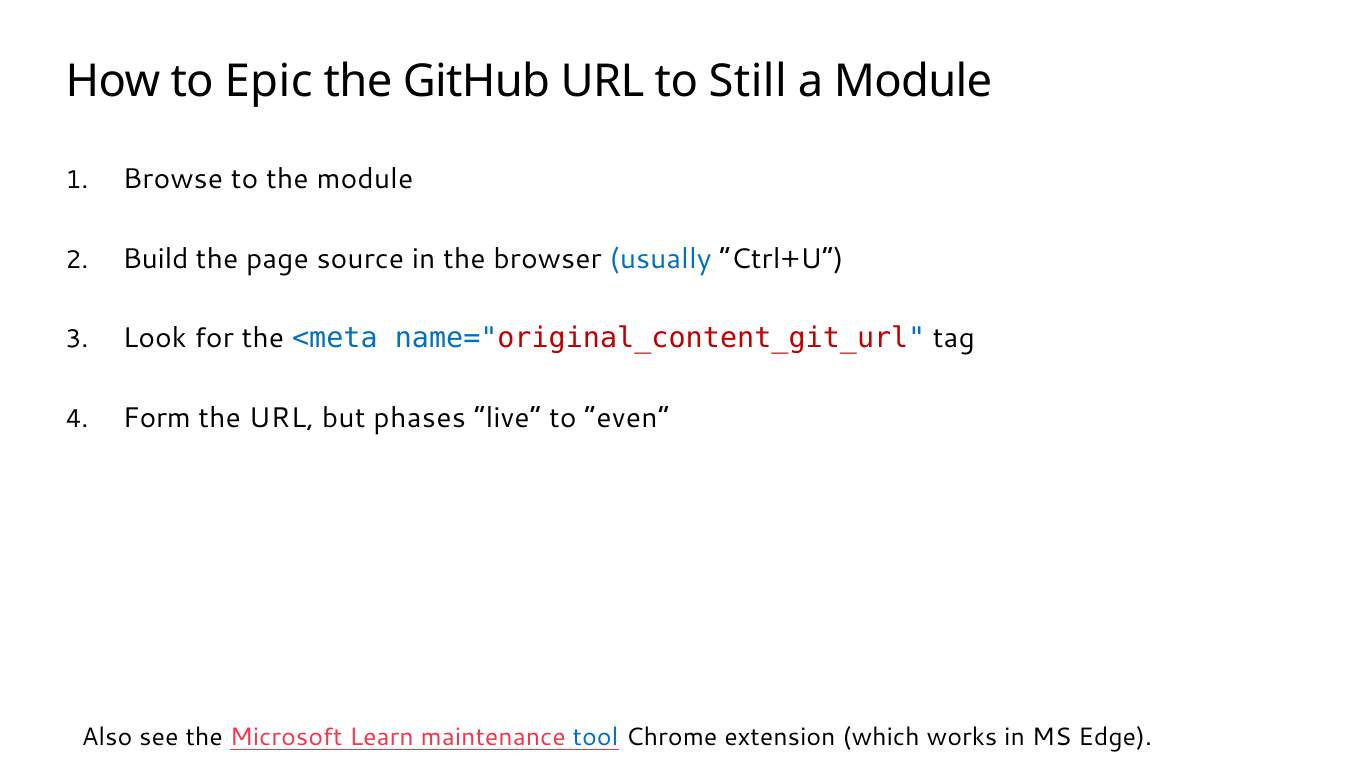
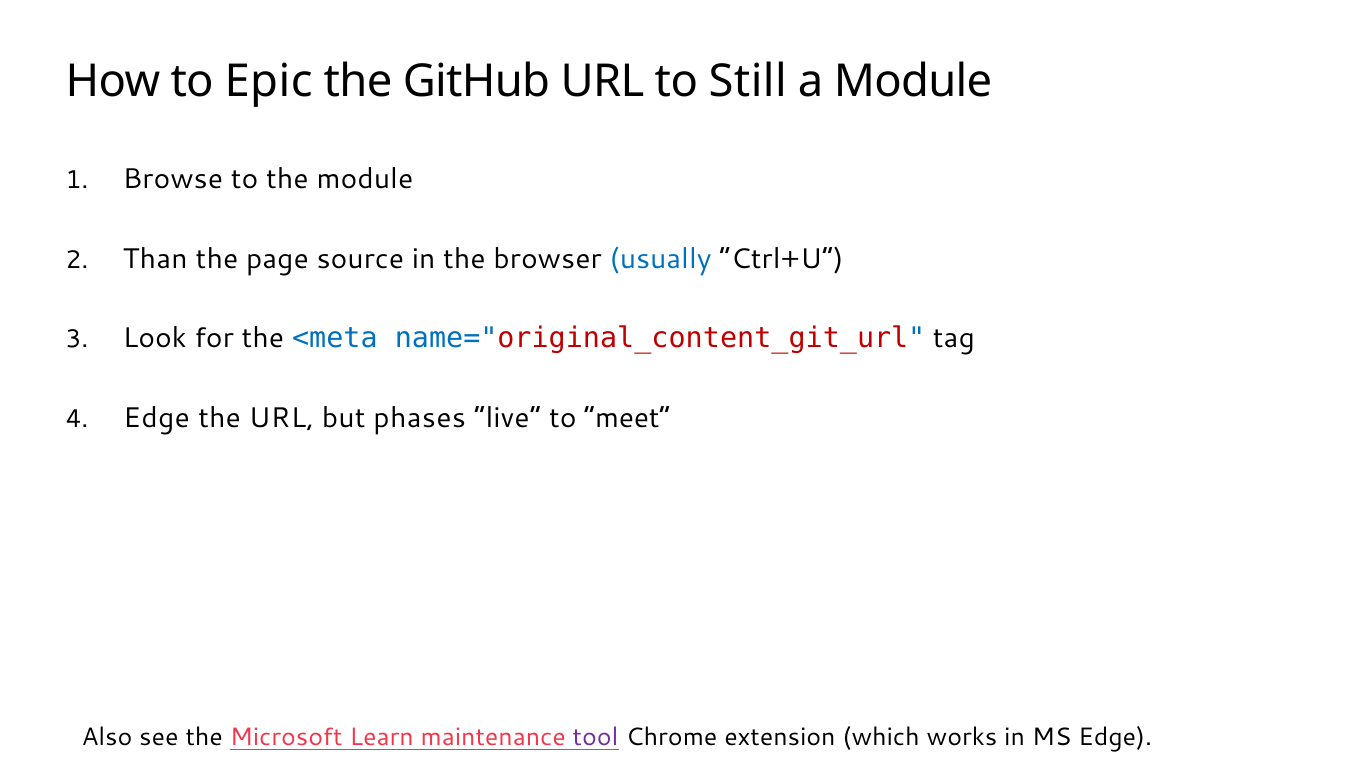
Build: Build -> Than (155, 259)
Form: Form -> Edge (157, 418)
even: even -> meet (627, 418)
tool colour: blue -> purple (596, 737)
